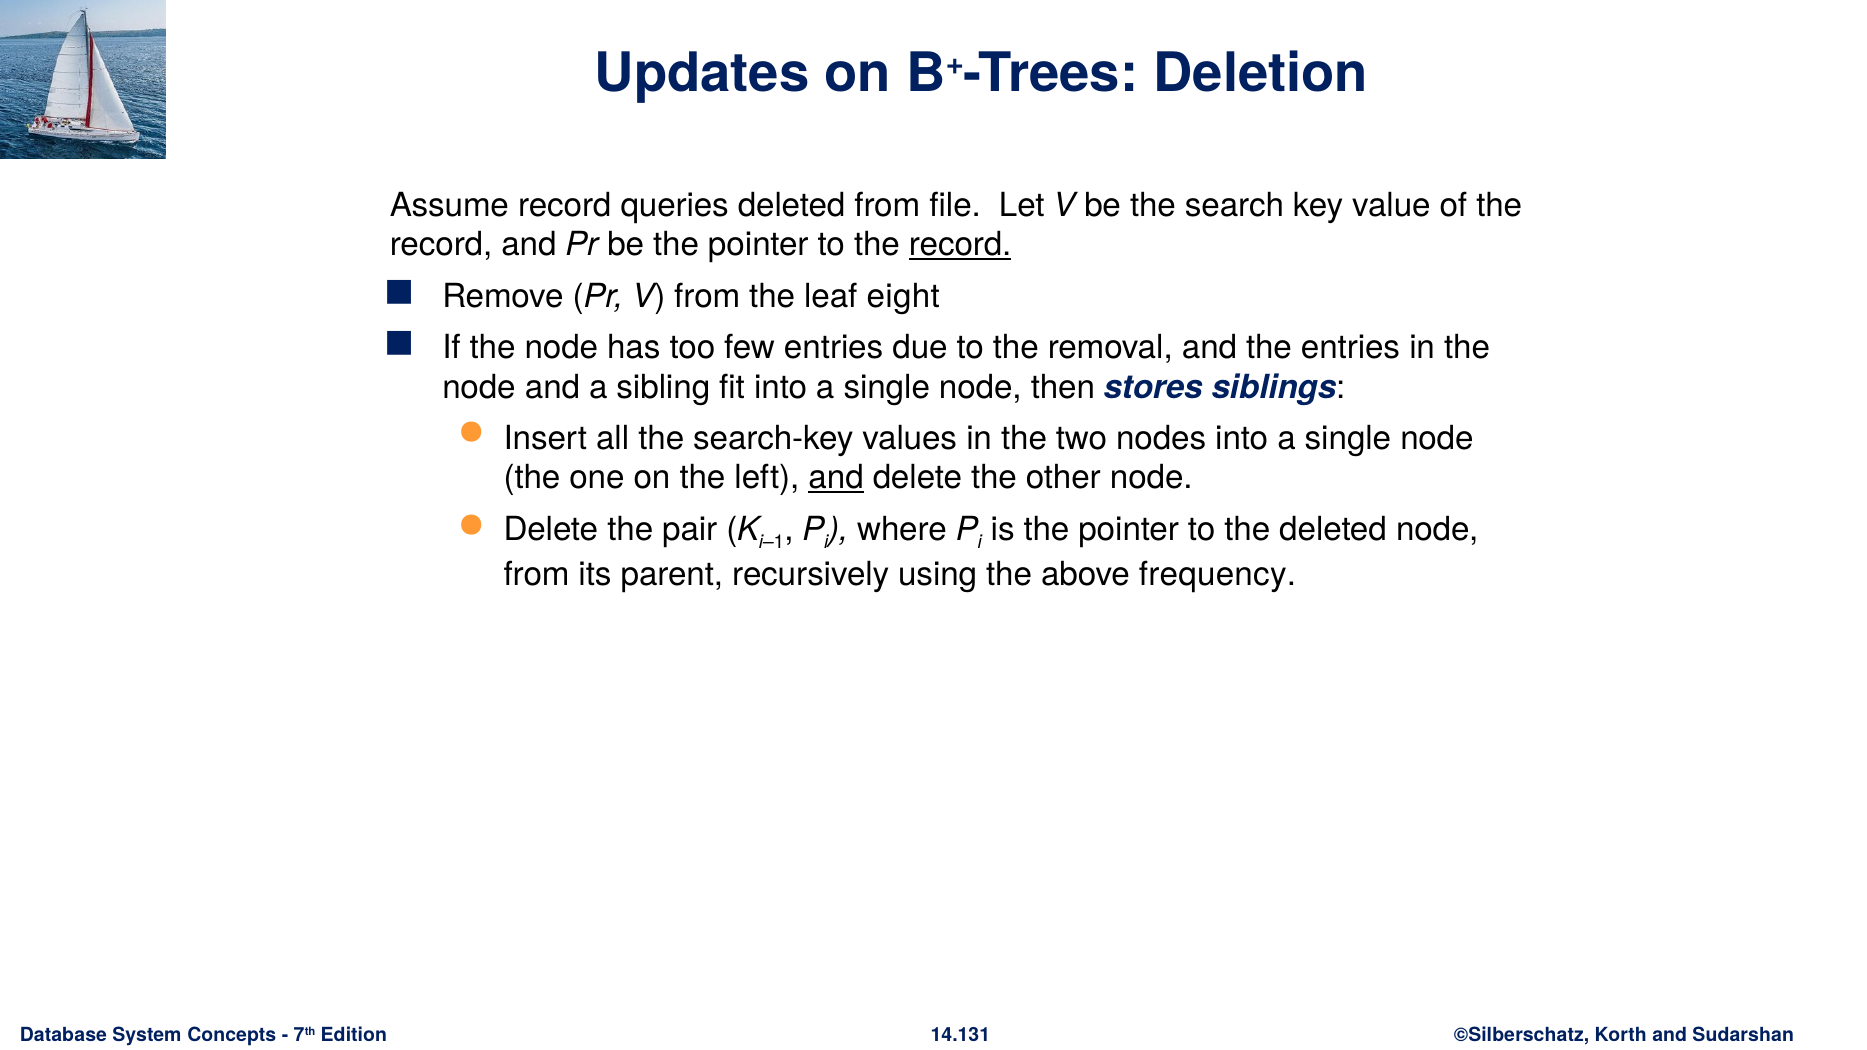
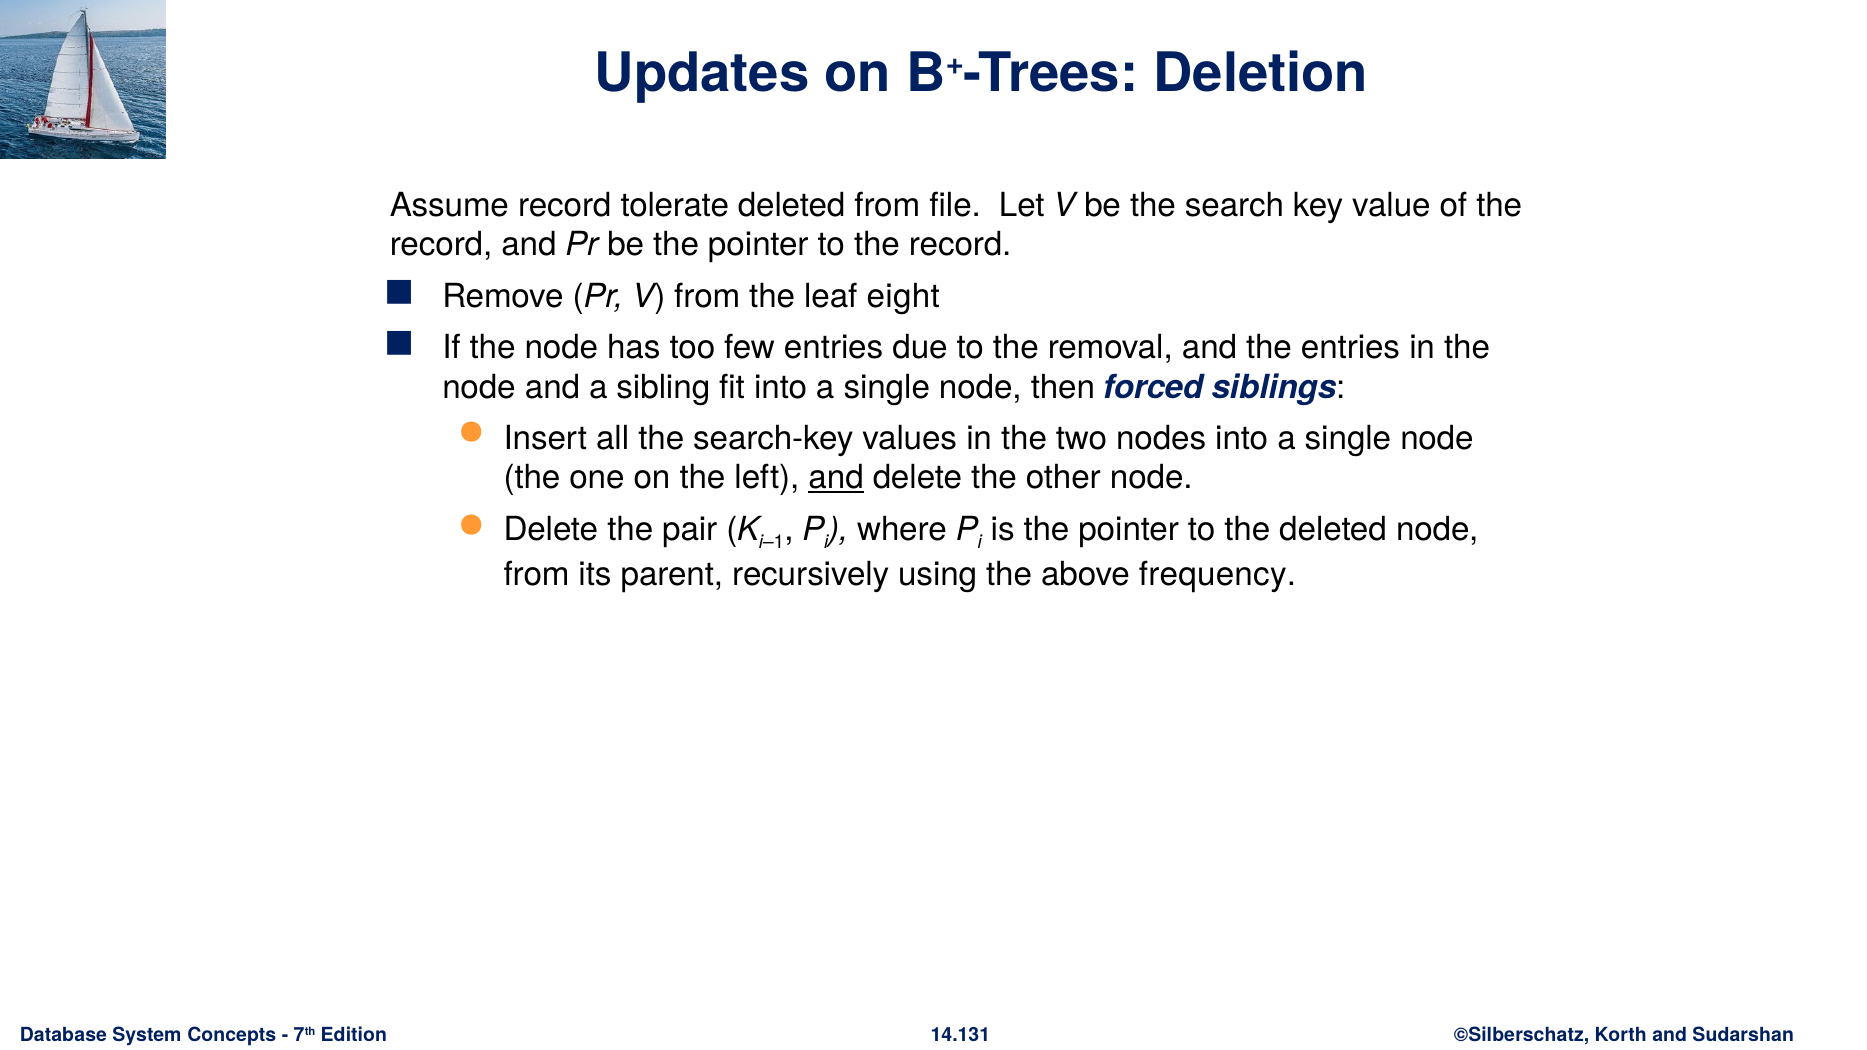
queries: queries -> tolerate (675, 205)
record underline: present -> none (960, 245)
stores: stores -> forced (1153, 387)
